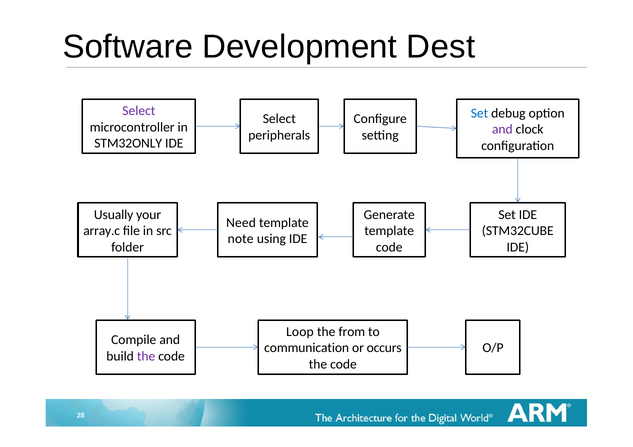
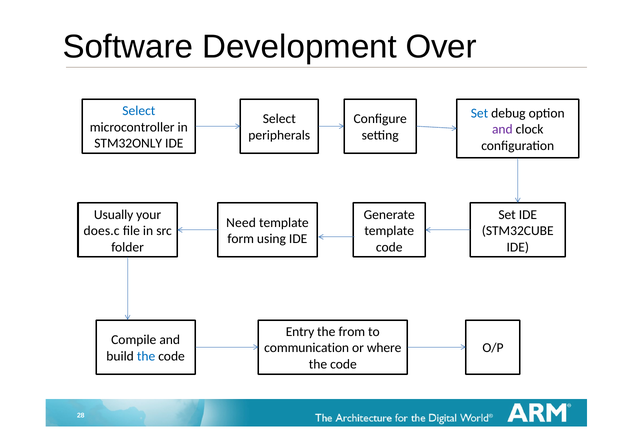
Dest: Dest -> Over (441, 47)
Select colour: purple -> blue (139, 111)
array.c: array.c -> does.c (102, 231)
note: note -> form (241, 239)
Loop: Loop -> Entry (300, 332)
occurs: occurs -> where (384, 348)
the colour: purple -> blue (146, 356)
